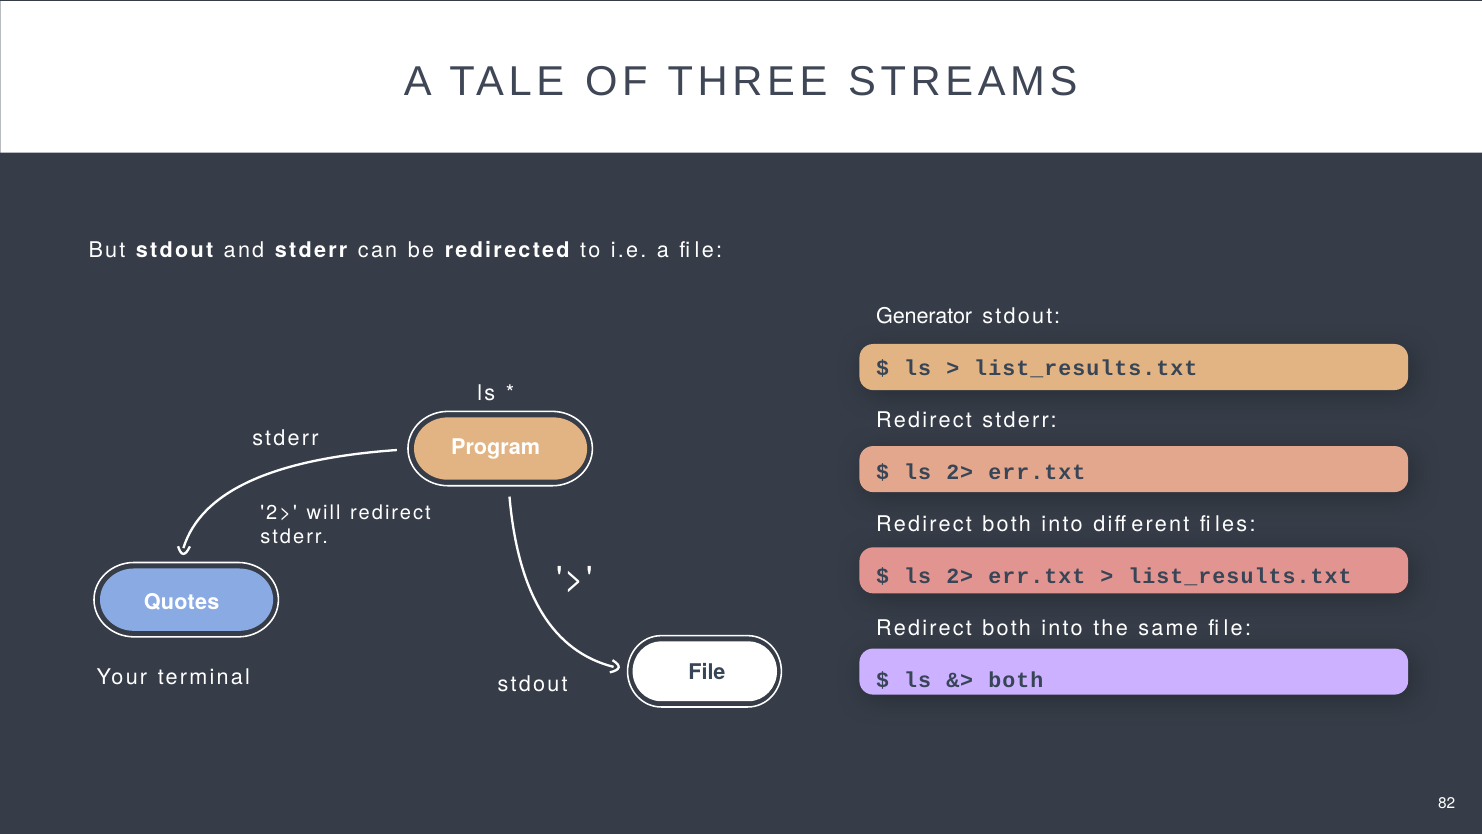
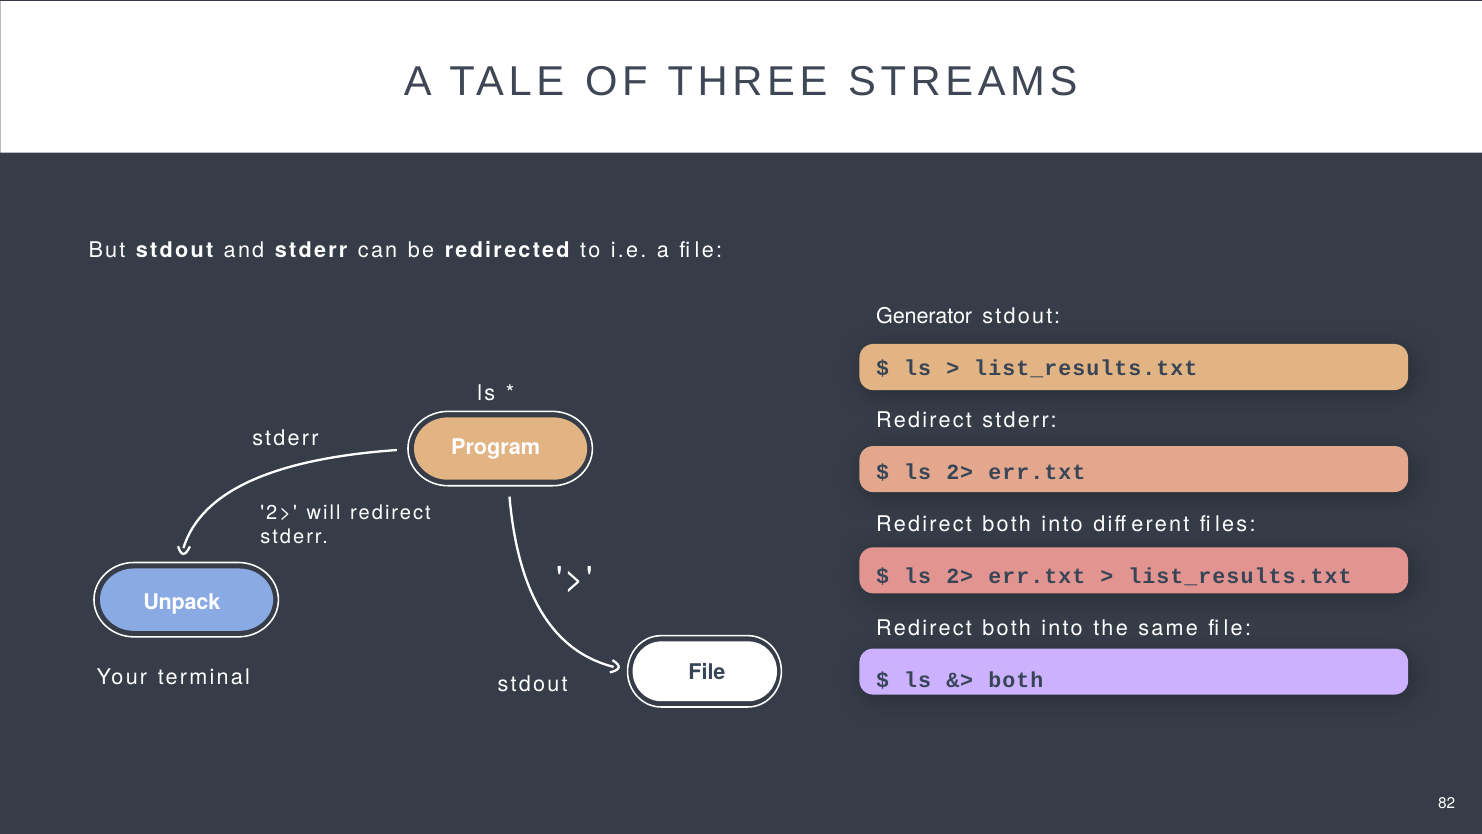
Quotes: Quotes -> Unpack (182, 602)
